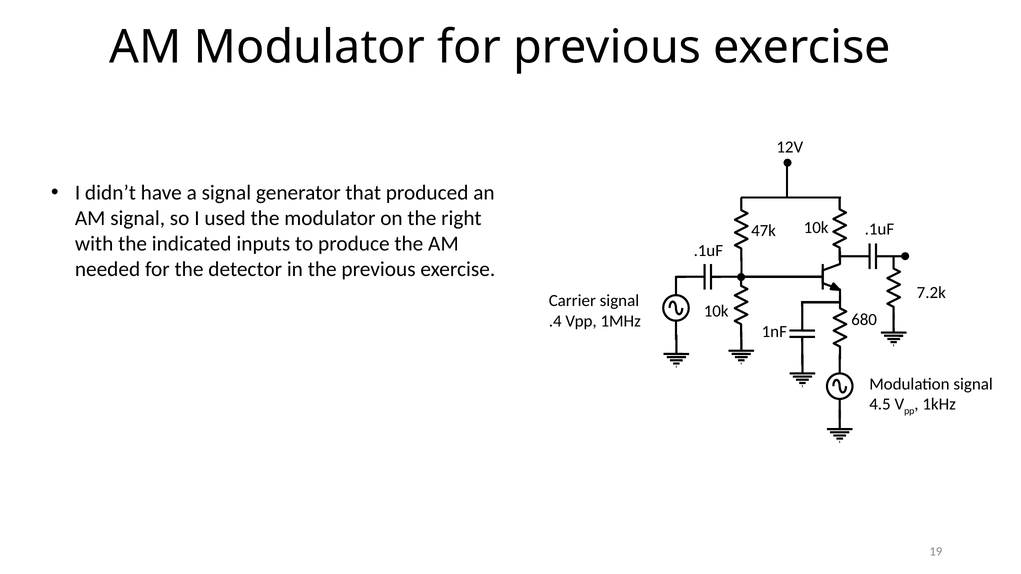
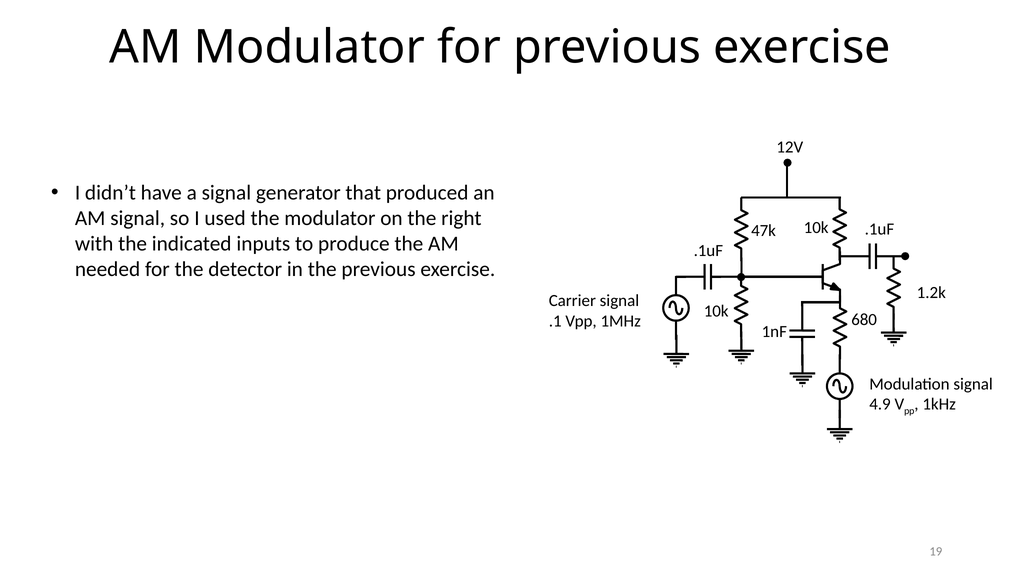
7.2k: 7.2k -> 1.2k (931, 293)
.4: .4 -> .1 (555, 321)
4.5: 4.5 -> 4.9 (880, 405)
